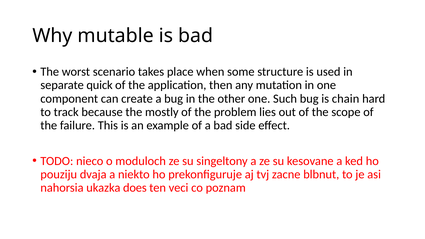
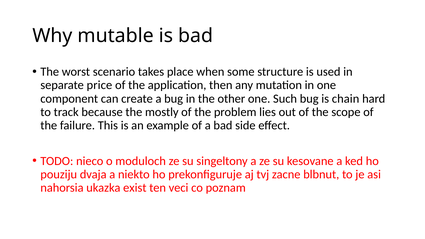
quick: quick -> price (99, 85)
does: does -> exist (135, 188)
